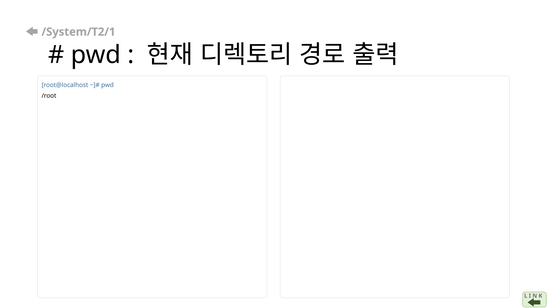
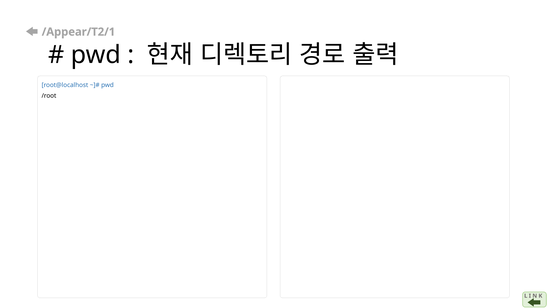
/System/T2/1: /System/T2/1 -> /Appear/T2/1 (78, 32)
